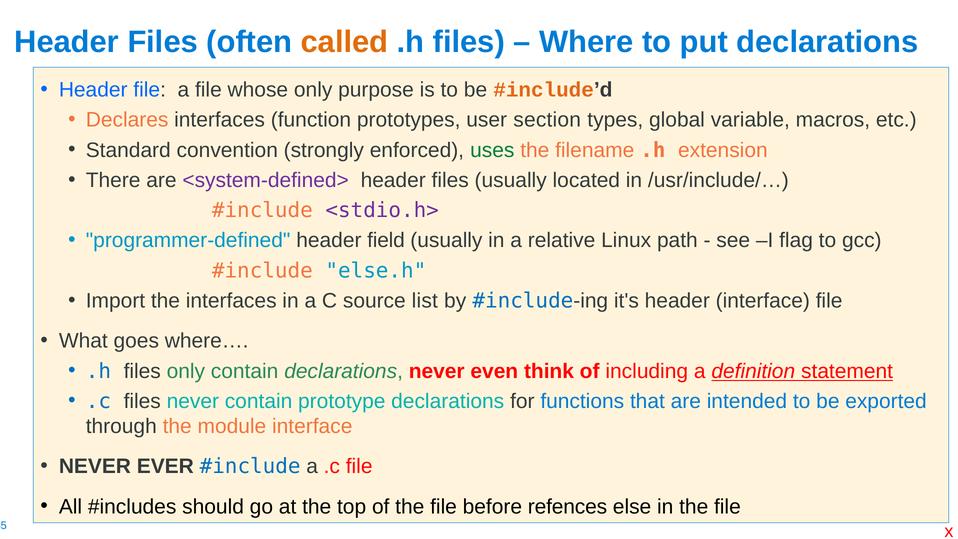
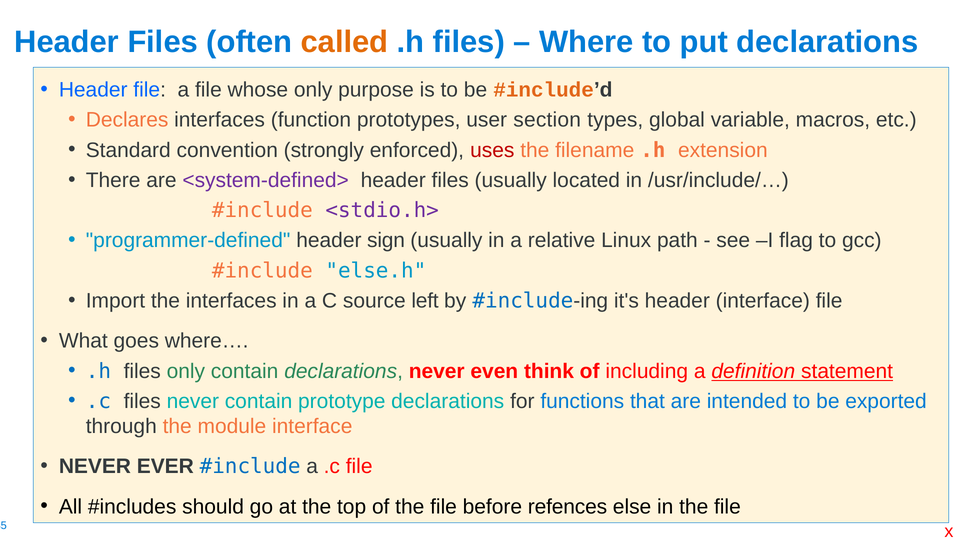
uses colour: green -> red (492, 150)
field: field -> sign (386, 241)
list: list -> left (425, 301)
